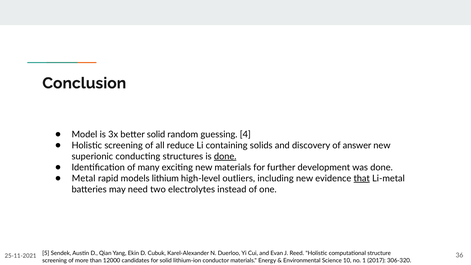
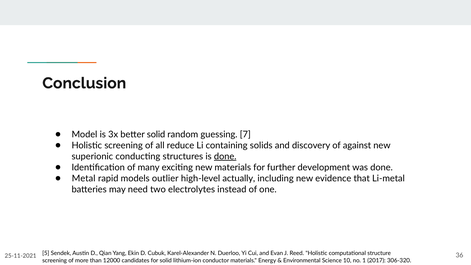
4: 4 -> 7 (245, 134)
answer: answer -> against (357, 145)
lithium: lithium -> outlier (165, 178)
outliers: outliers -> actually (239, 178)
that underline: present -> none (362, 178)
